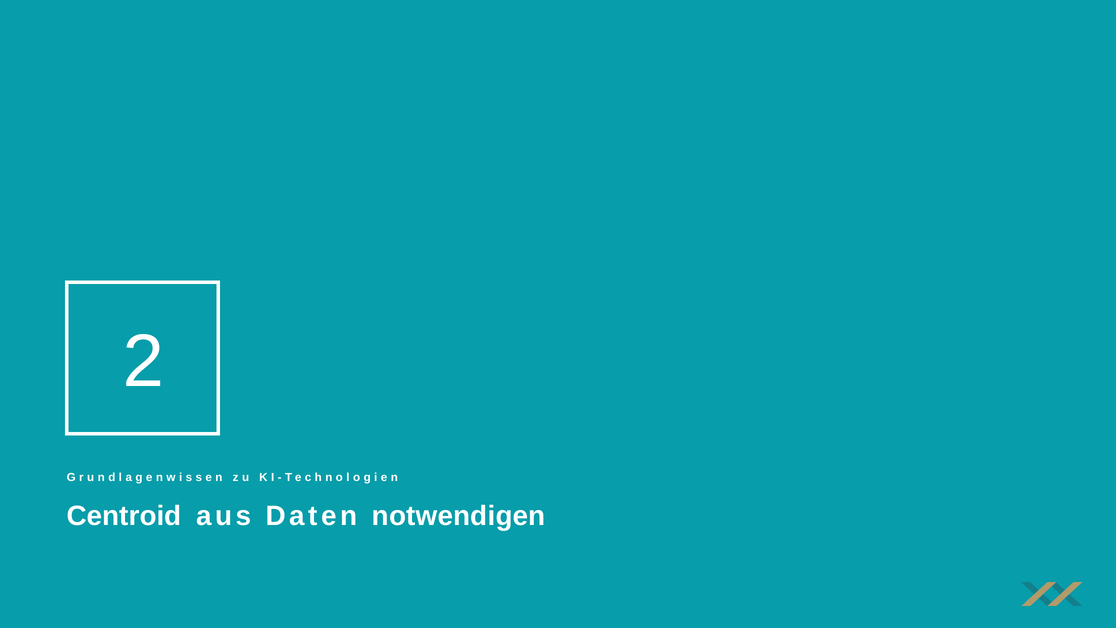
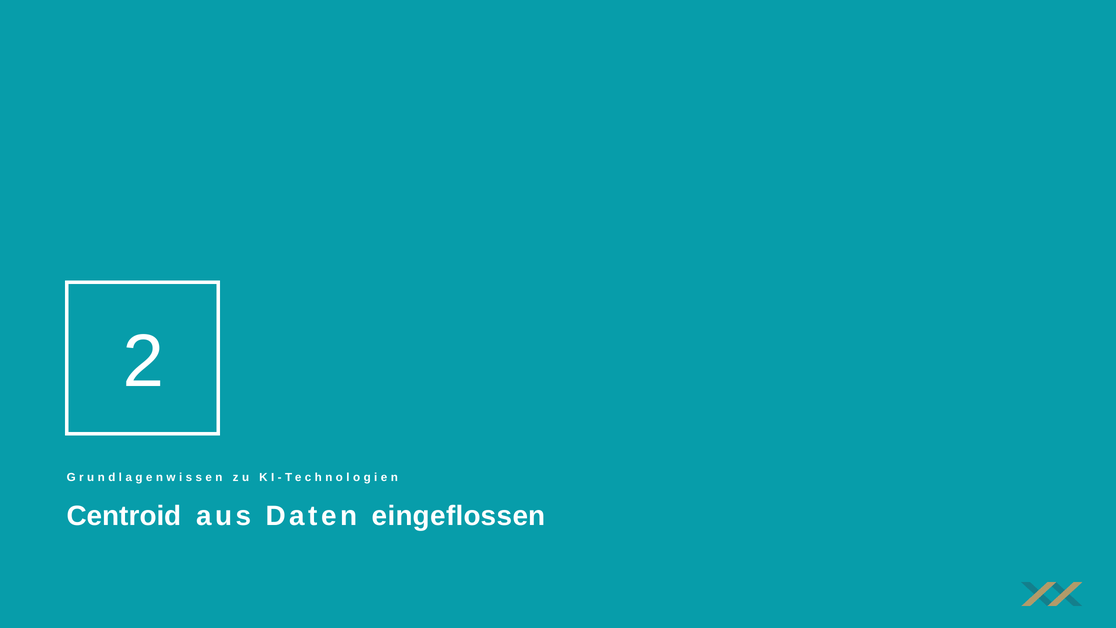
notwendigen: notwendigen -> eingeflossen (459, 516)
